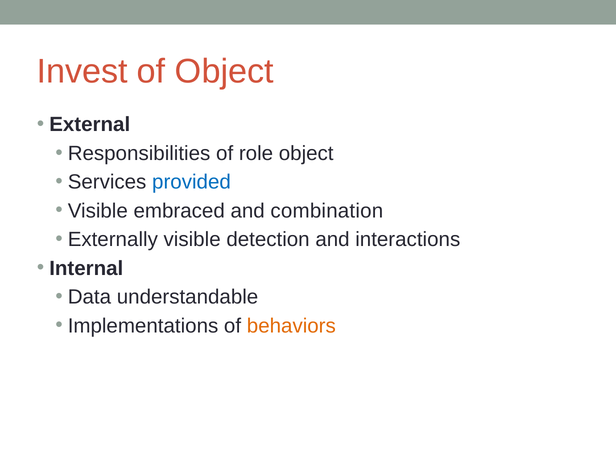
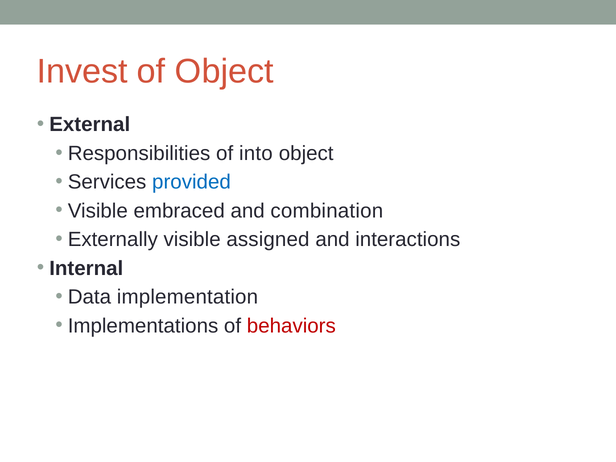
role: role -> into (256, 153)
detection: detection -> assigned (268, 240)
understandable: understandable -> implementation (187, 297)
behaviors colour: orange -> red (291, 326)
